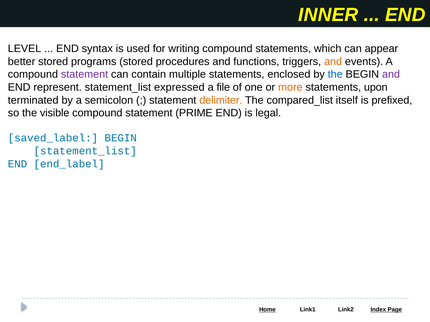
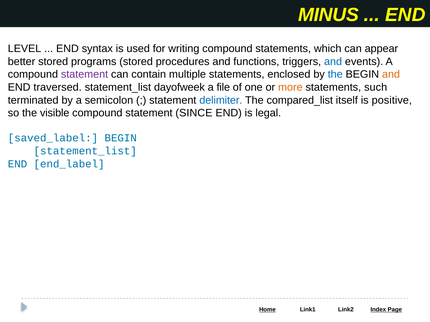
INNER: INNER -> MINUS (329, 15)
and colour: orange -> blue (333, 62)
and colour: purple -> orange (391, 75)
represent: represent -> traversed (58, 87)
expressed: expressed -> dayofweek (179, 87)
upon: upon -> such (376, 87)
delimiter colour: orange -> blue (221, 100)
prefixed: prefixed -> positive (392, 100)
PRIME: PRIME -> SINCE (194, 113)
